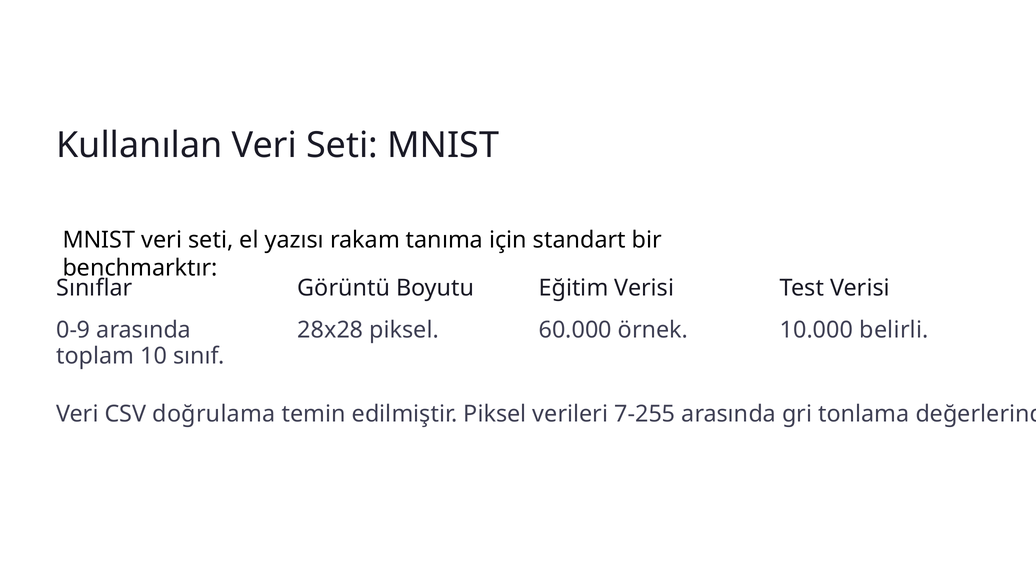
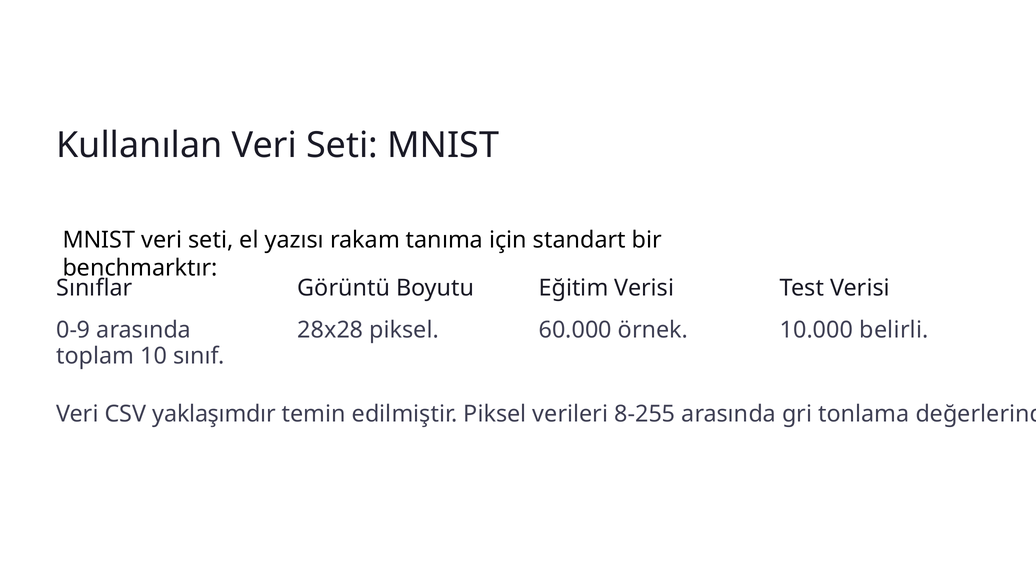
doğrulama: doğrulama -> yaklaşımdır (214, 414)
7-255: 7-255 -> 8-255 (645, 414)
